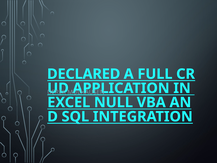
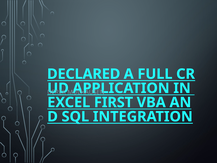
NULL: NULL -> FIRST (114, 102)
